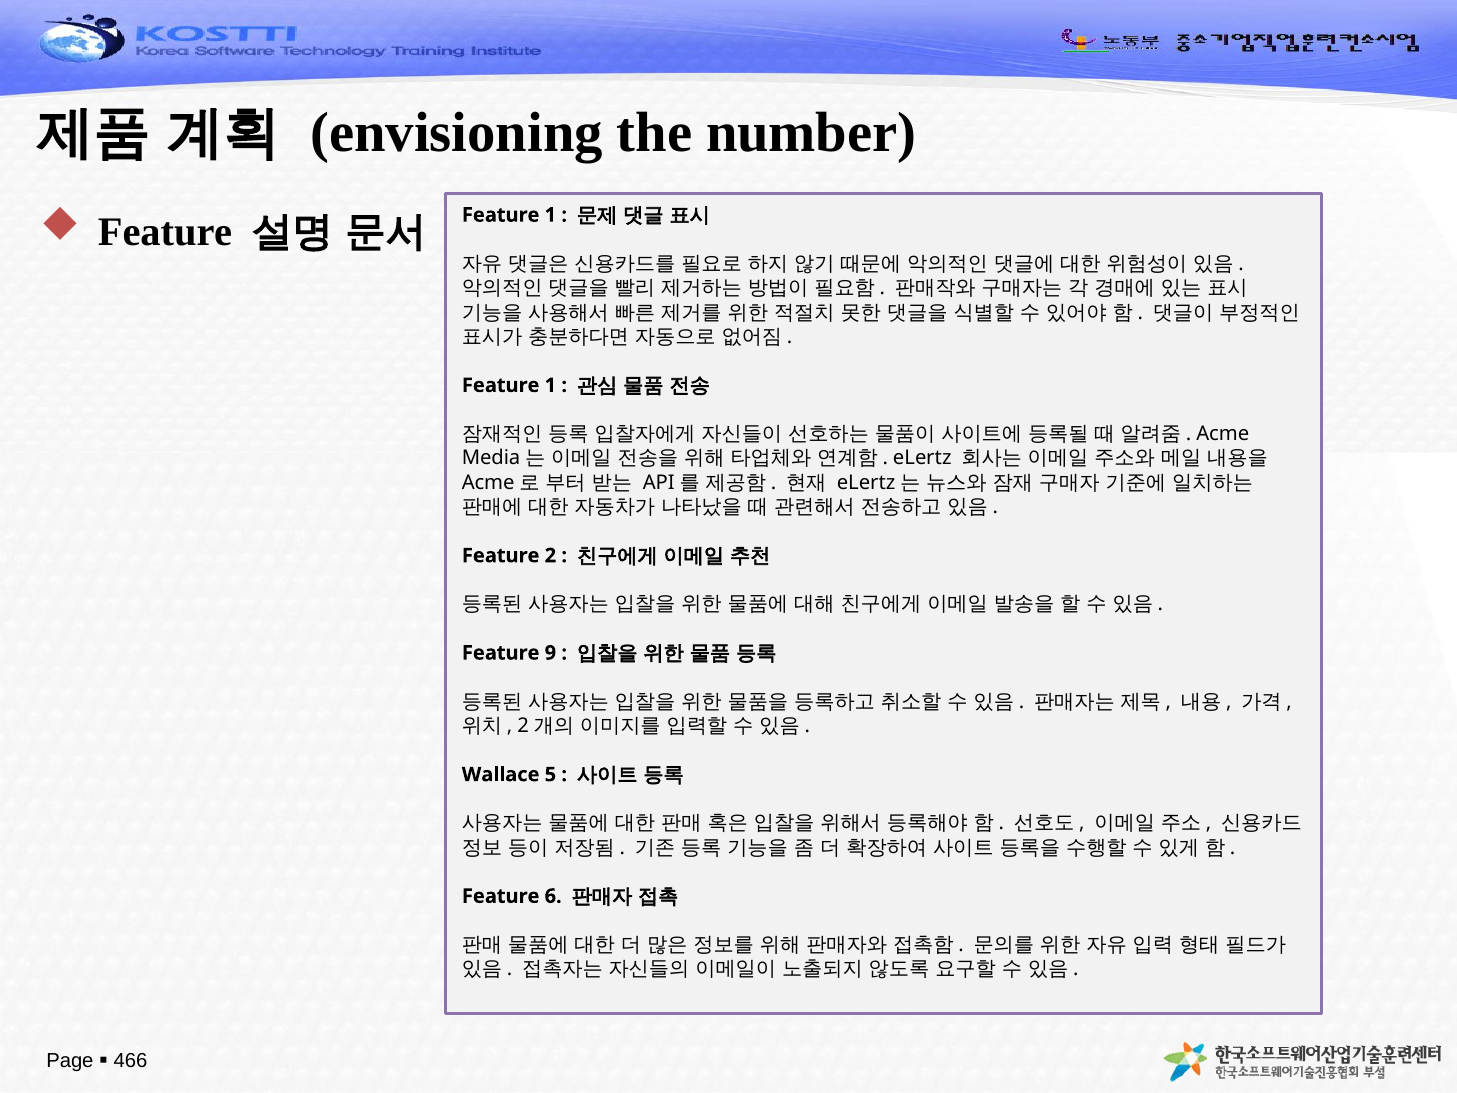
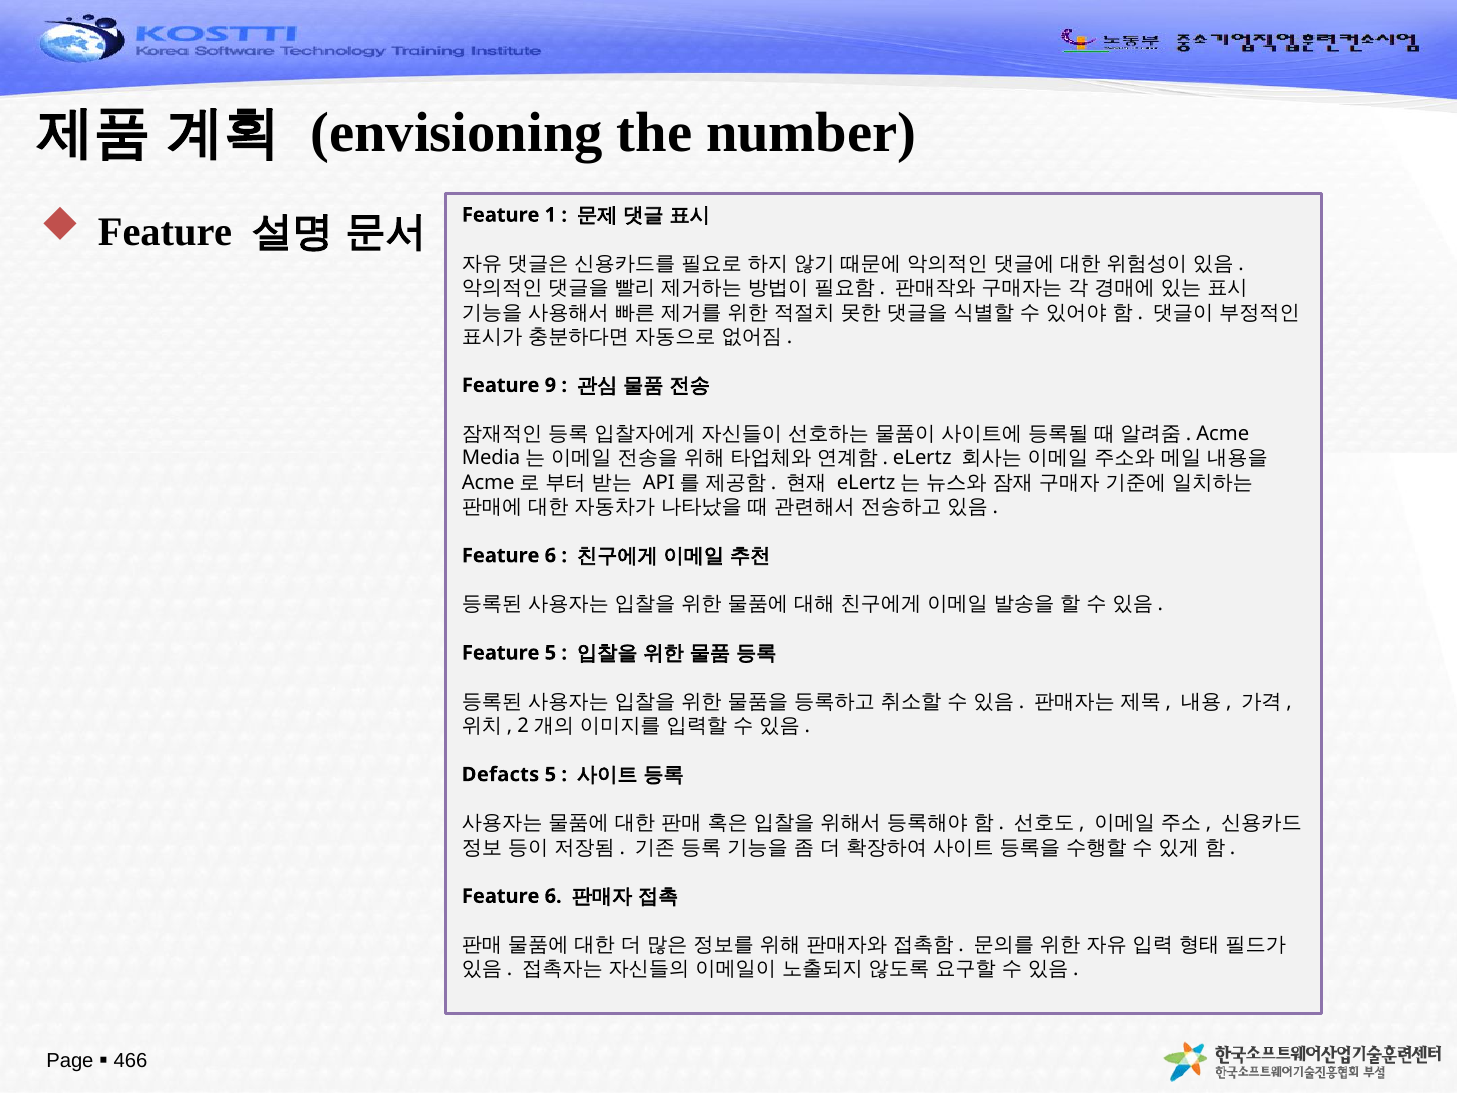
1: 1 -> 9 (550, 385)
2: 2 -> 6 (550, 555)
Feature 9: 9 -> 5 (550, 653)
Wallace: Wallace -> Defacts (501, 774)
